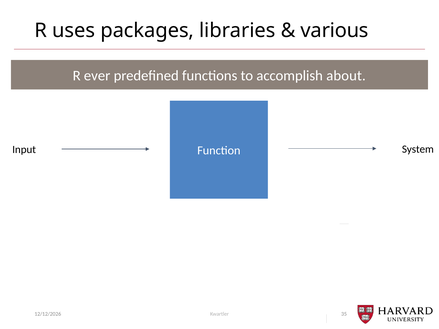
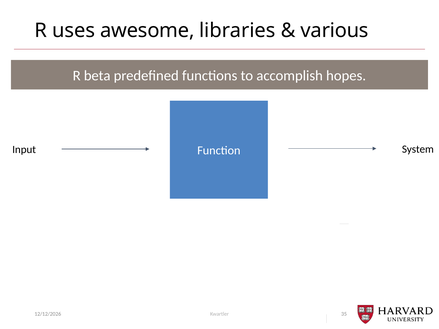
packages: packages -> awesome (147, 30)
ever: ever -> beta (97, 76)
about: about -> hopes (346, 76)
